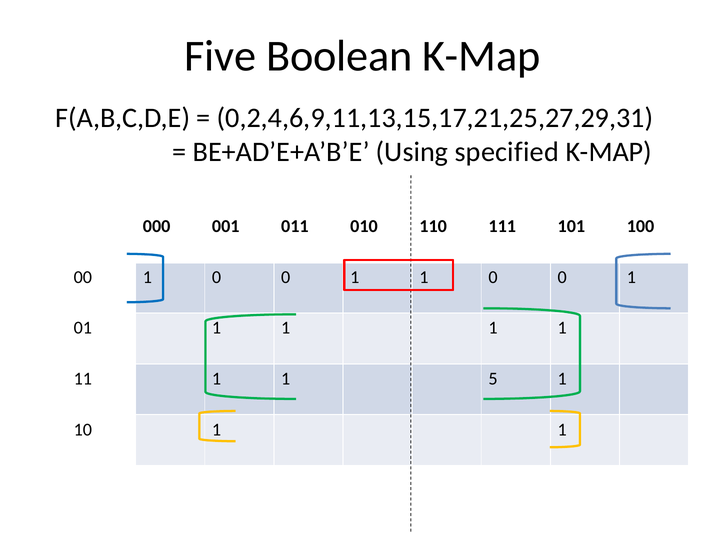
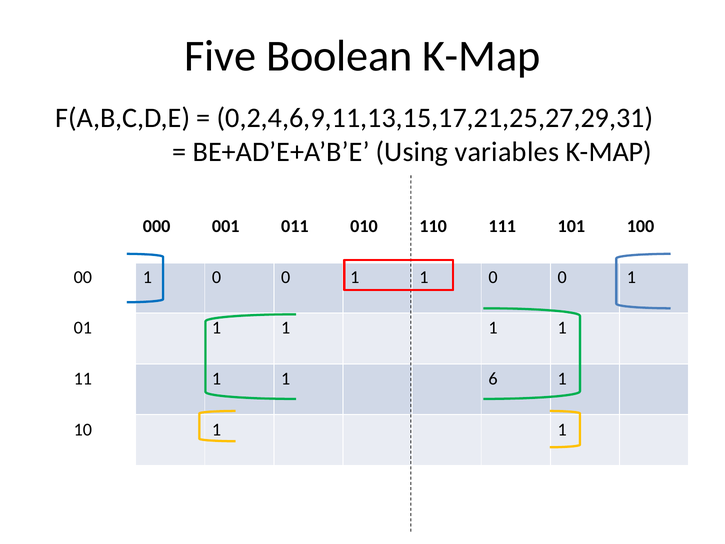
specified: specified -> variables (507, 152)
5: 5 -> 6 (493, 379)
